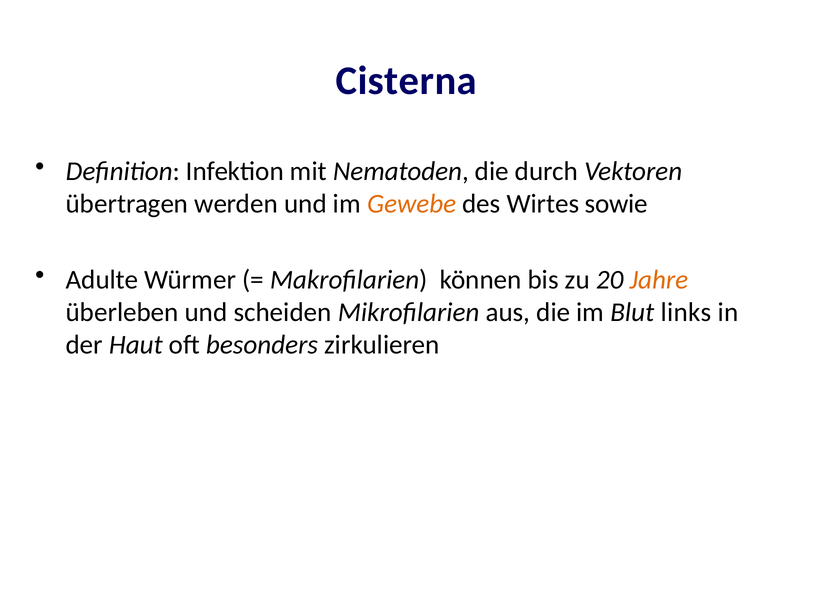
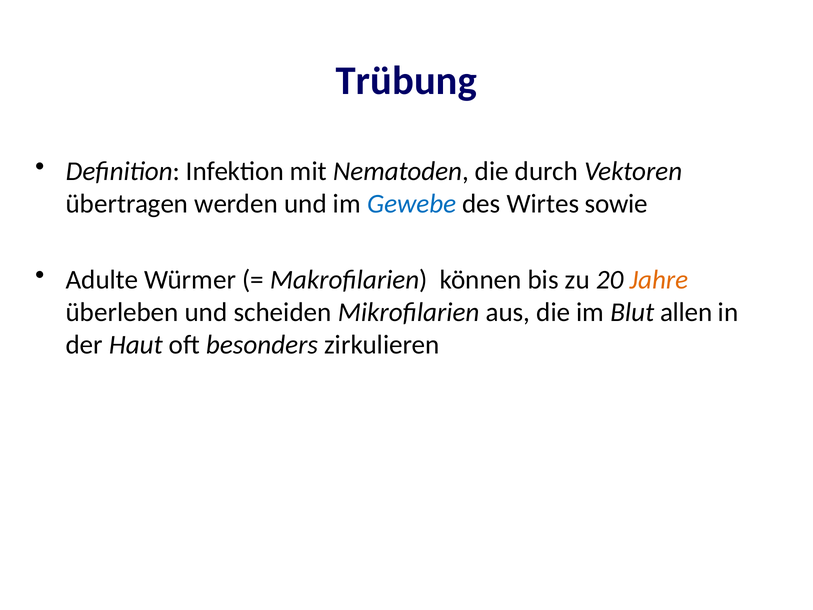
Cisterna: Cisterna -> Trübung (406, 81)
Gewebe colour: orange -> blue (412, 204)
links: links -> allen (686, 312)
